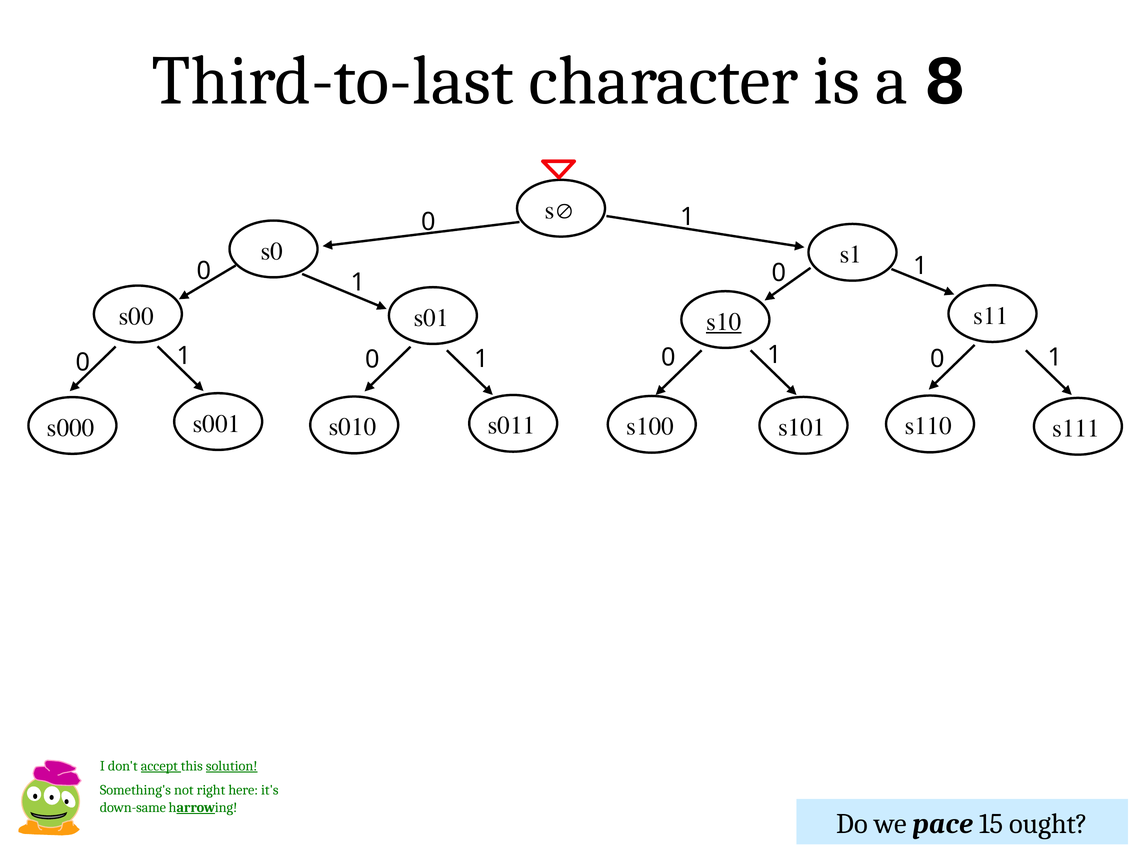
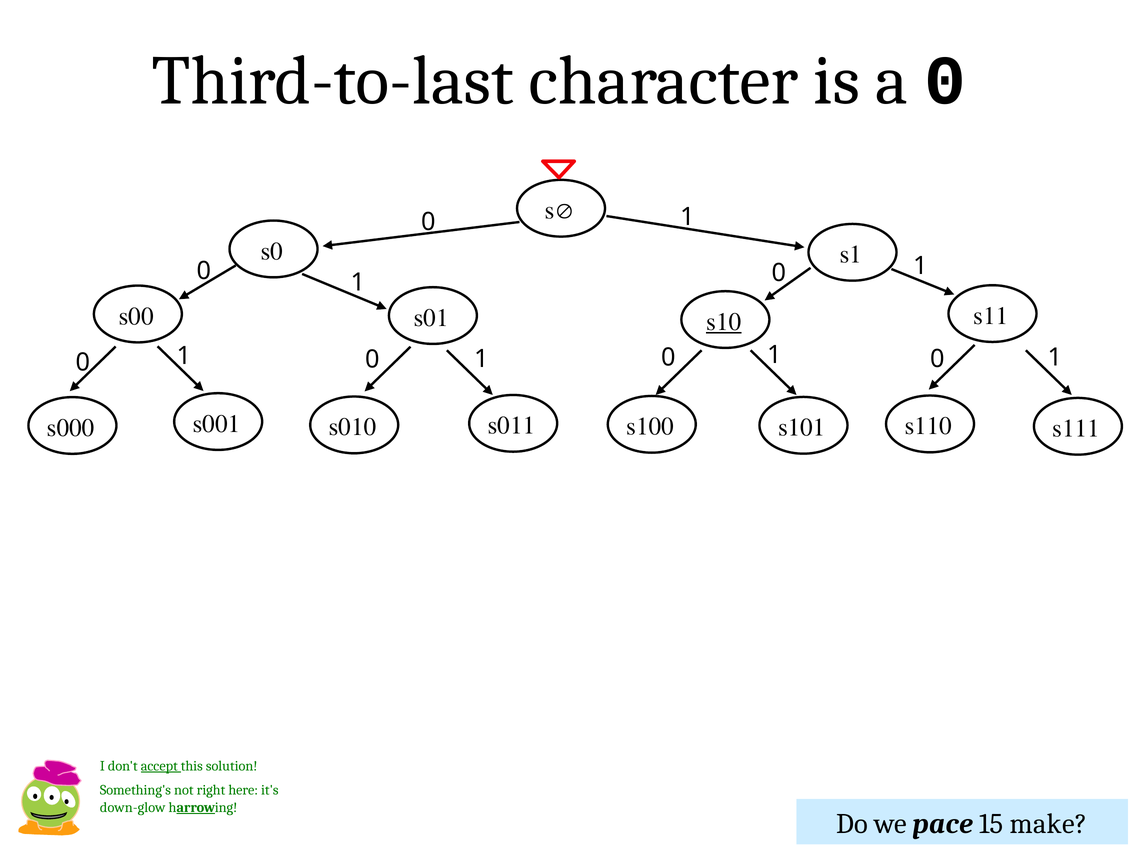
a 8: 8 -> 0 (945, 81)
solution underline: present -> none (232, 766)
down-same: down-same -> down-glow (133, 808)
ought: ought -> make (1048, 824)
